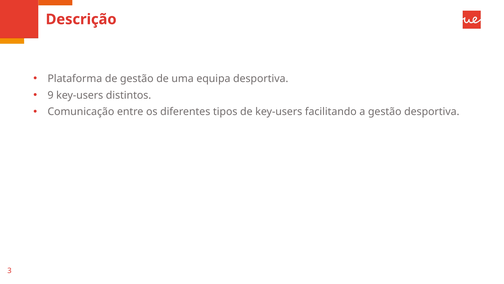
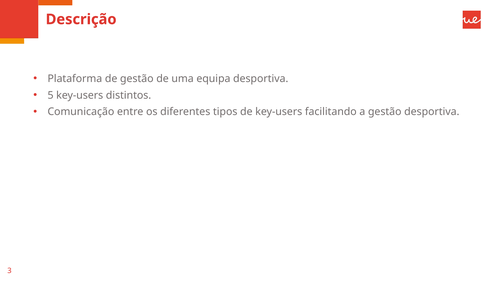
9: 9 -> 5 (51, 95)
